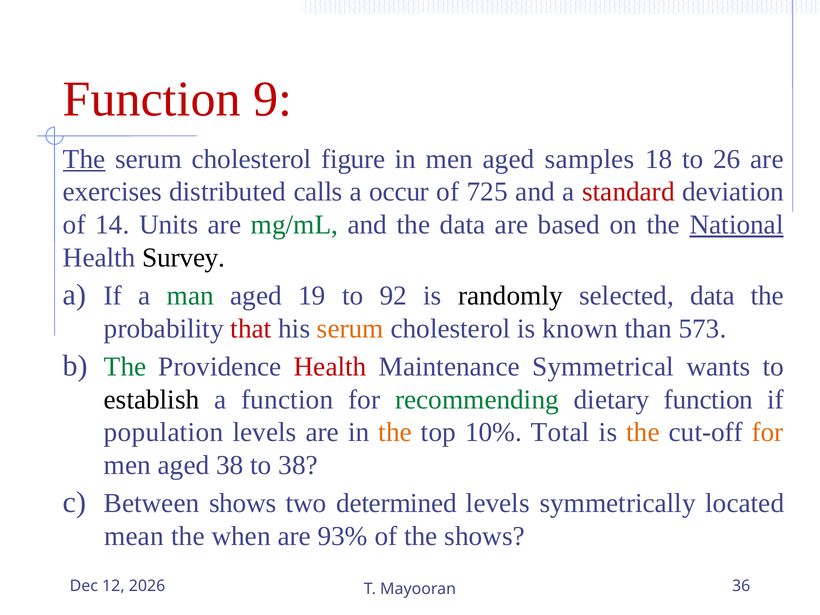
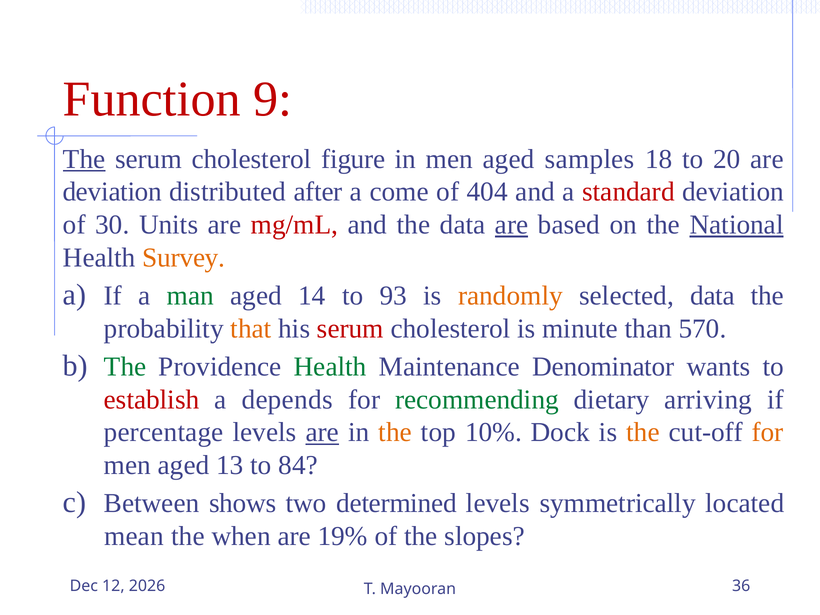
26: 26 -> 20 (727, 159)
exercises: exercises -> deviation (112, 192)
calls: calls -> after (318, 192)
occur: occur -> come (399, 192)
725: 725 -> 404 (487, 192)
14: 14 -> 30 (112, 225)
mg/mL colour: green -> red (294, 225)
are underline: none -> present (512, 225)
Survey colour: black -> orange (184, 257)
19: 19 -> 14 (312, 296)
92: 92 -> 93 (393, 296)
randomly colour: black -> orange (510, 296)
that colour: red -> orange (251, 329)
serum colour: orange -> red (350, 329)
known: known -> minute (580, 329)
573: 573 -> 570 (703, 329)
Health colour: red -> green (330, 367)
Symmetrical: Symmetrical -> Denominator (603, 367)
establish colour: black -> red (152, 400)
a function: function -> depends (287, 400)
dietary function: function -> arriving (708, 400)
population: population -> percentage (164, 432)
are underline: none -> present (322, 432)
Total: Total -> Dock (560, 432)
aged 38: 38 -> 13 (230, 465)
to 38: 38 -> 84 (298, 465)
93%: 93% -> 19% (343, 536)
the shows: shows -> slopes (485, 536)
